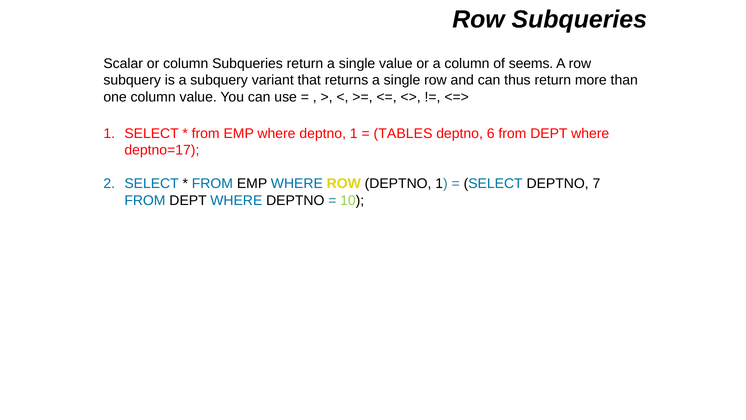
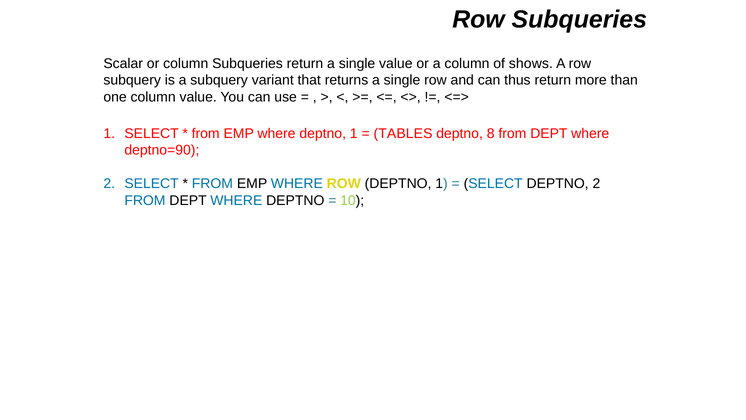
seems: seems -> shows (531, 63)
6: 6 -> 8 (491, 133)
deptno=17: deptno=17 -> deptno=90 (162, 150)
DEPTNO 7: 7 -> 2 (596, 184)
